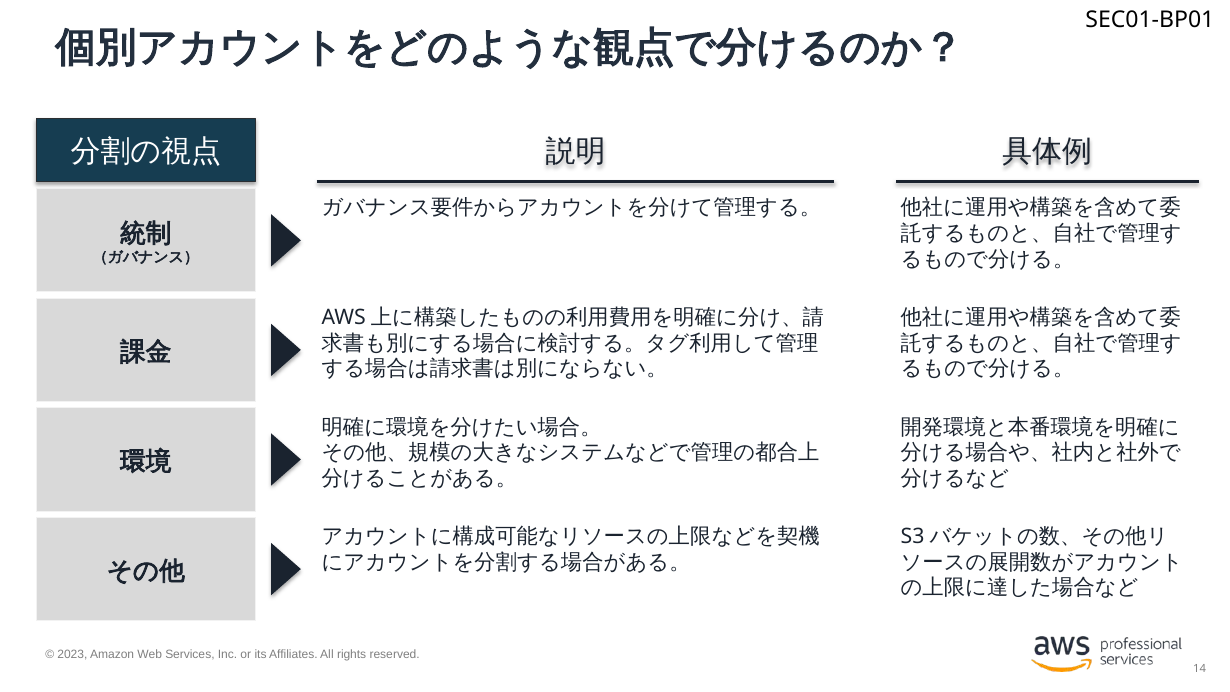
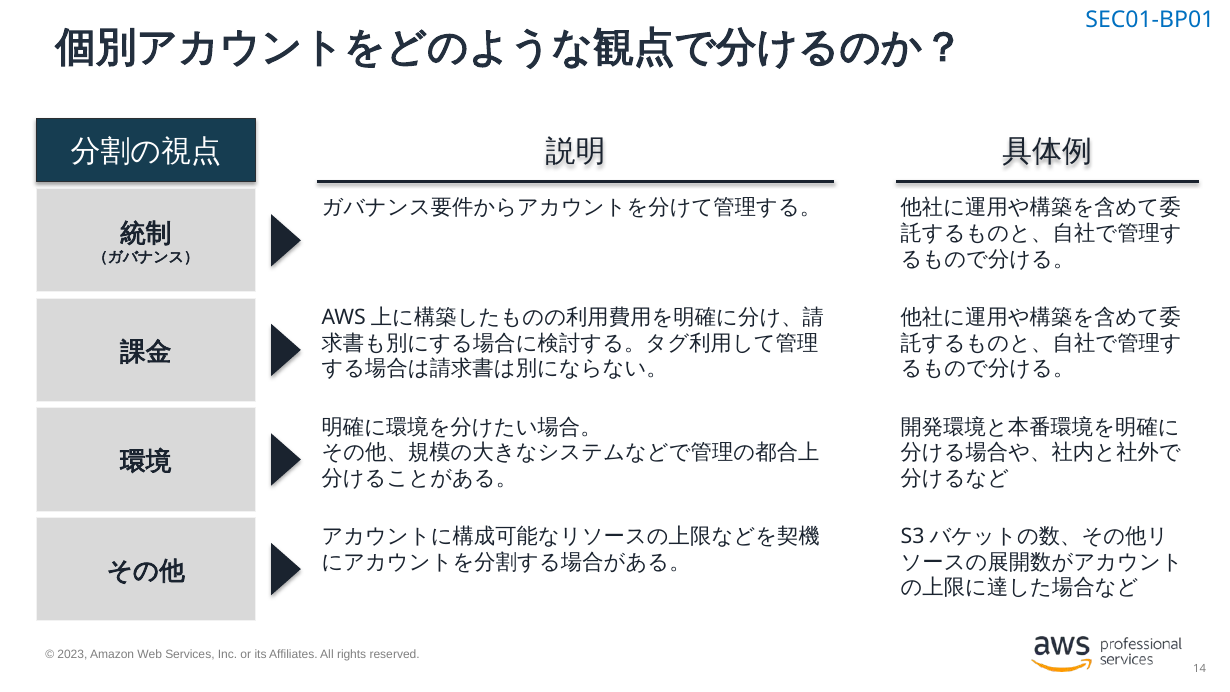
SEC01-BP01 colour: black -> blue (1150, 20)
